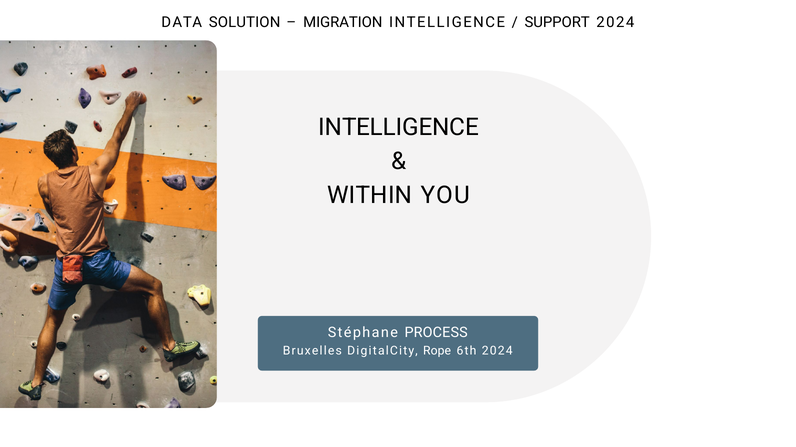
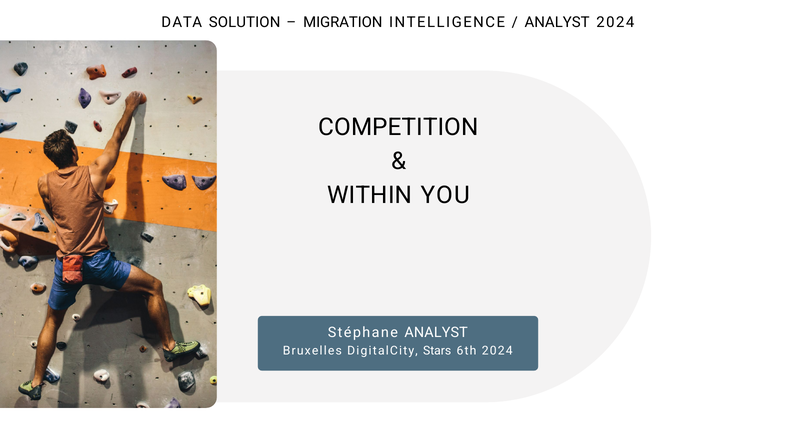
SUPPORT: SUPPORT -> ANALYST (557, 22)
INTELLIGENCE: INTELLIGENCE -> COMPETITION (399, 127)
Stéphane PROCESS: PROCESS -> ANALYST (436, 333)
Rope: Rope -> Stars (437, 351)
